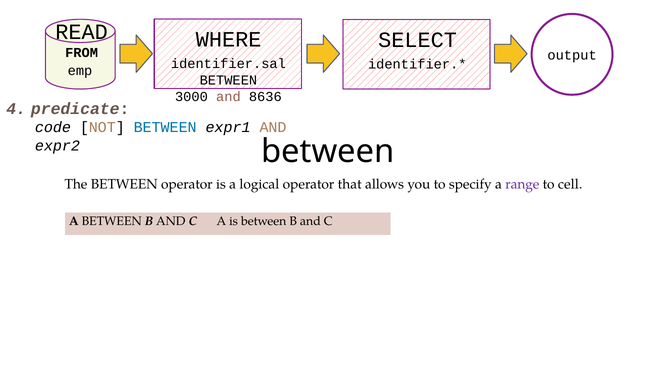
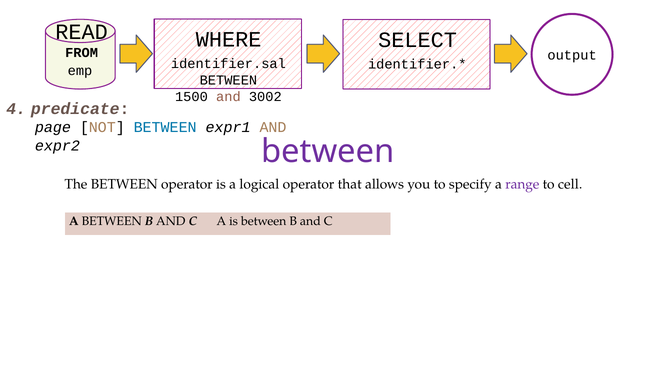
3000: 3000 -> 1500 (191, 97)
8636: 8636 -> 3002 (265, 97)
code: code -> page (53, 128)
between colour: black -> purple (328, 151)
